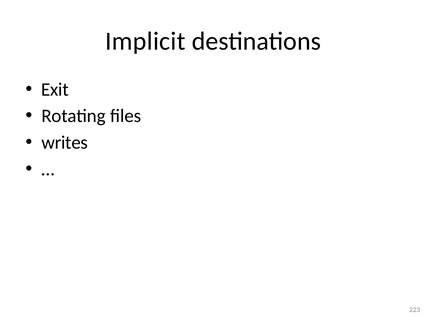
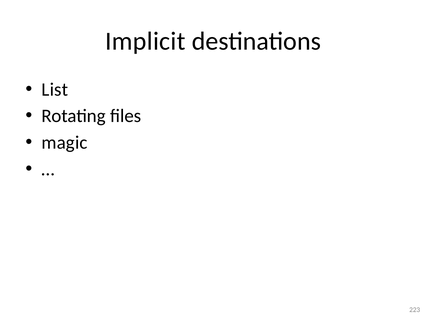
Exit: Exit -> List (55, 89)
writes: writes -> magic (65, 142)
